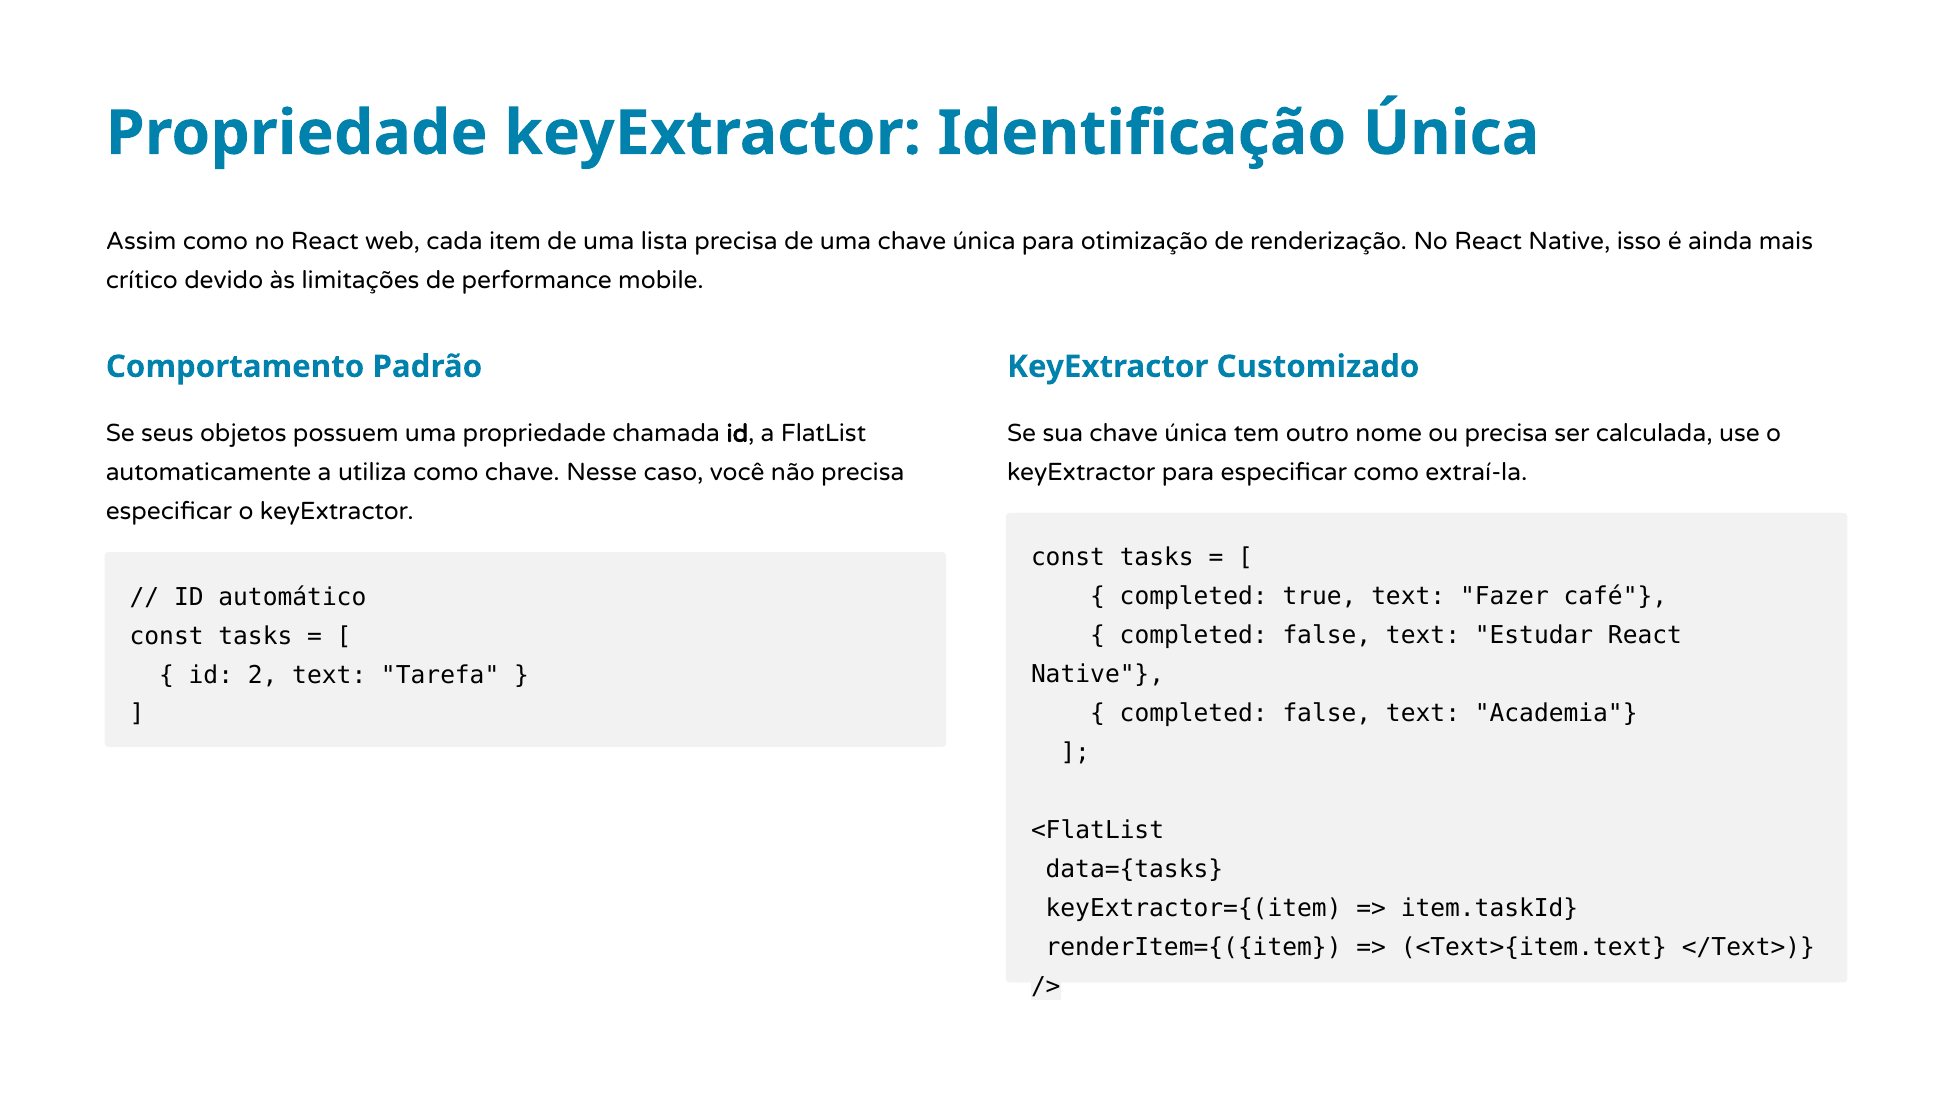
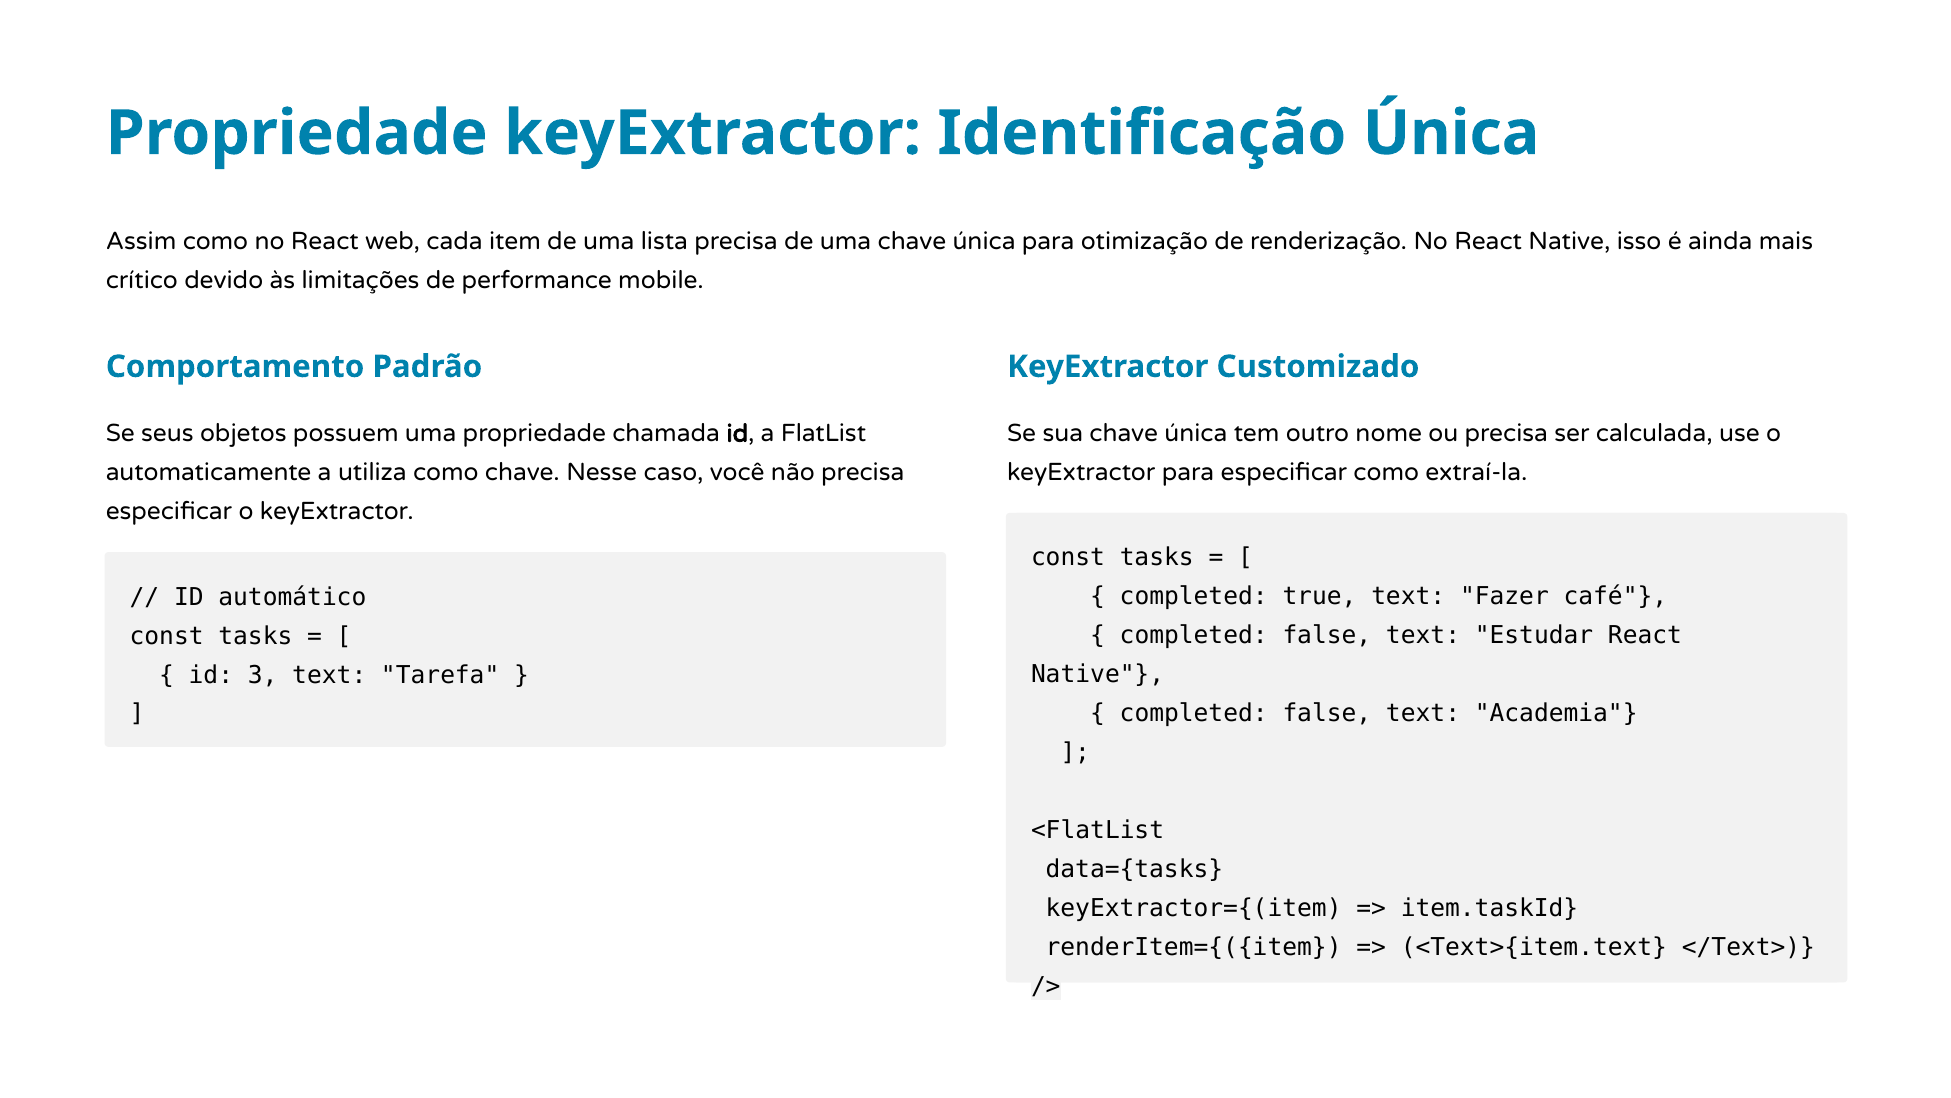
2: 2 -> 3 (263, 675)
